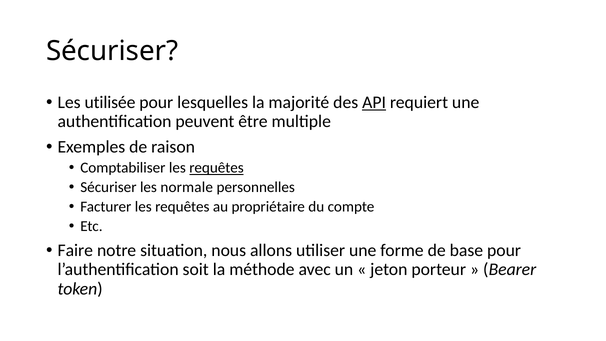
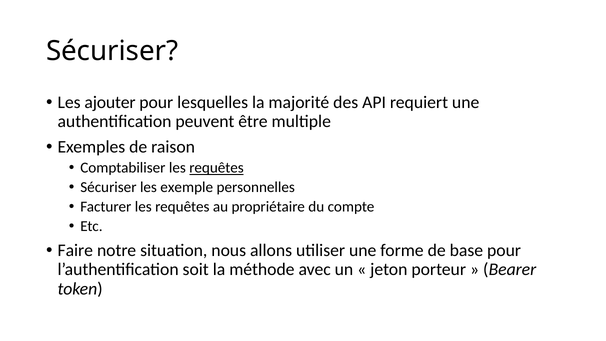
utilisée: utilisée -> ajouter (110, 102)
API underline: present -> none (374, 102)
normale: normale -> exemple (187, 187)
